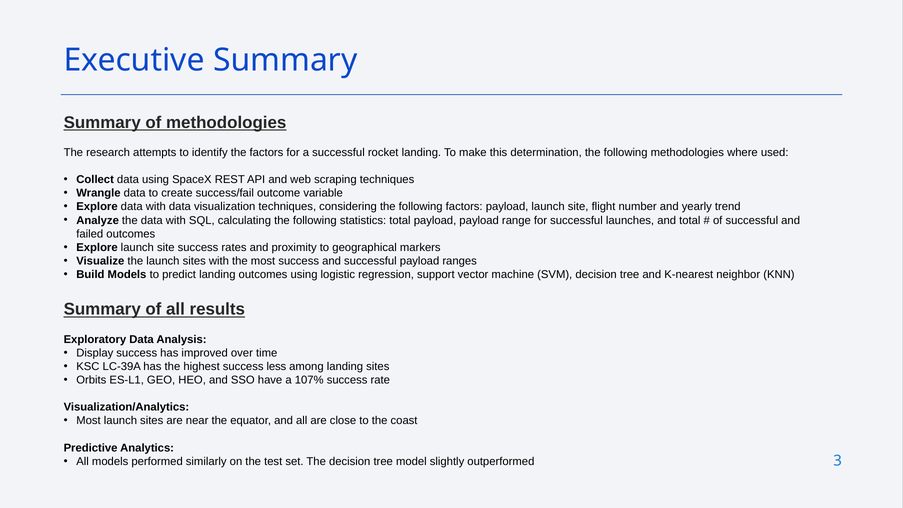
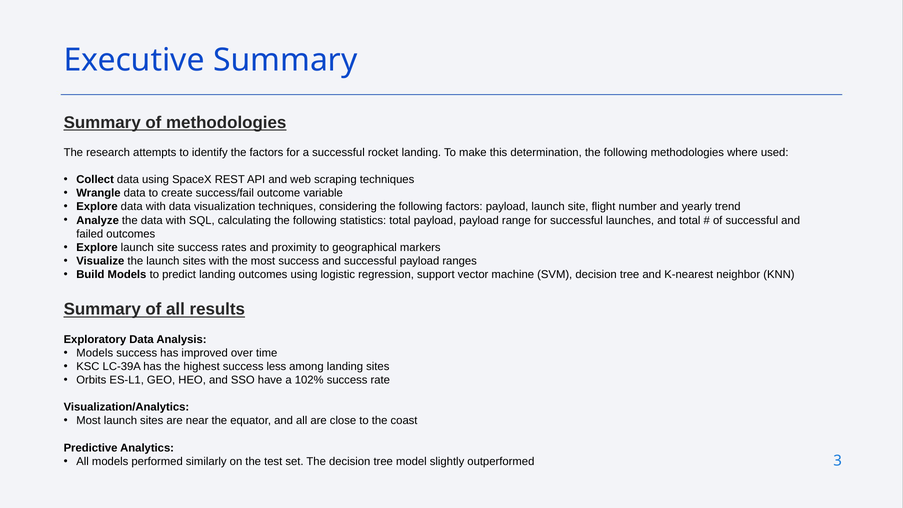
Display: Display -> Models (95, 353)
107%: 107% -> 102% (309, 380)
